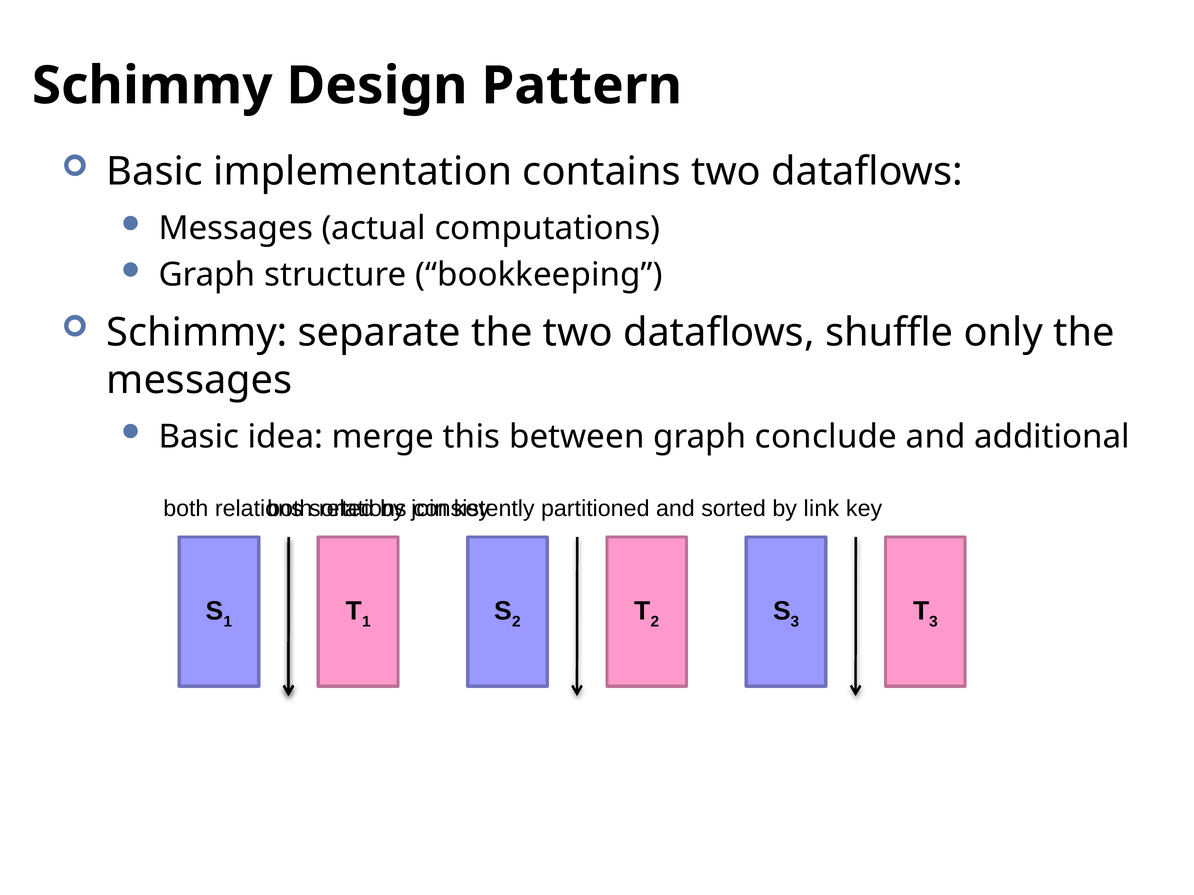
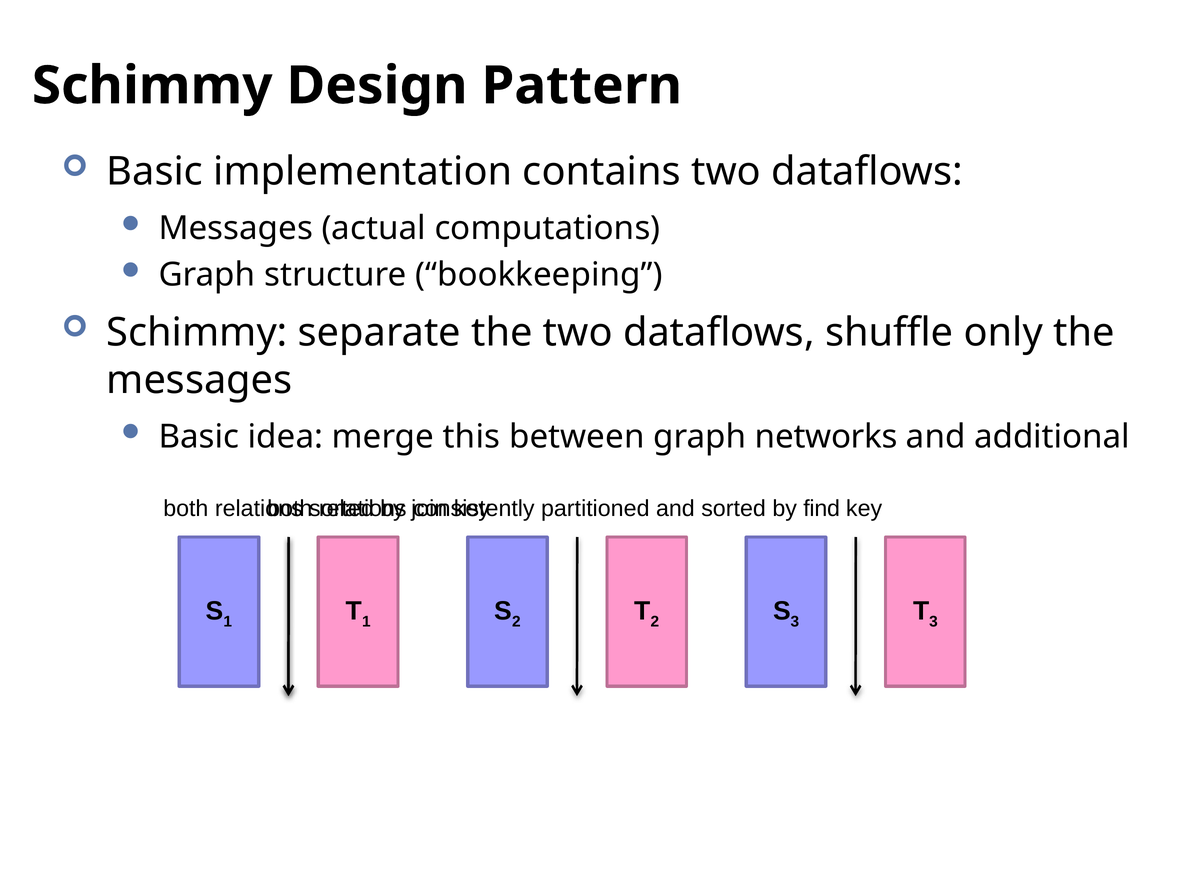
conclude: conclude -> networks (826, 437)
link: link -> find (822, 509)
